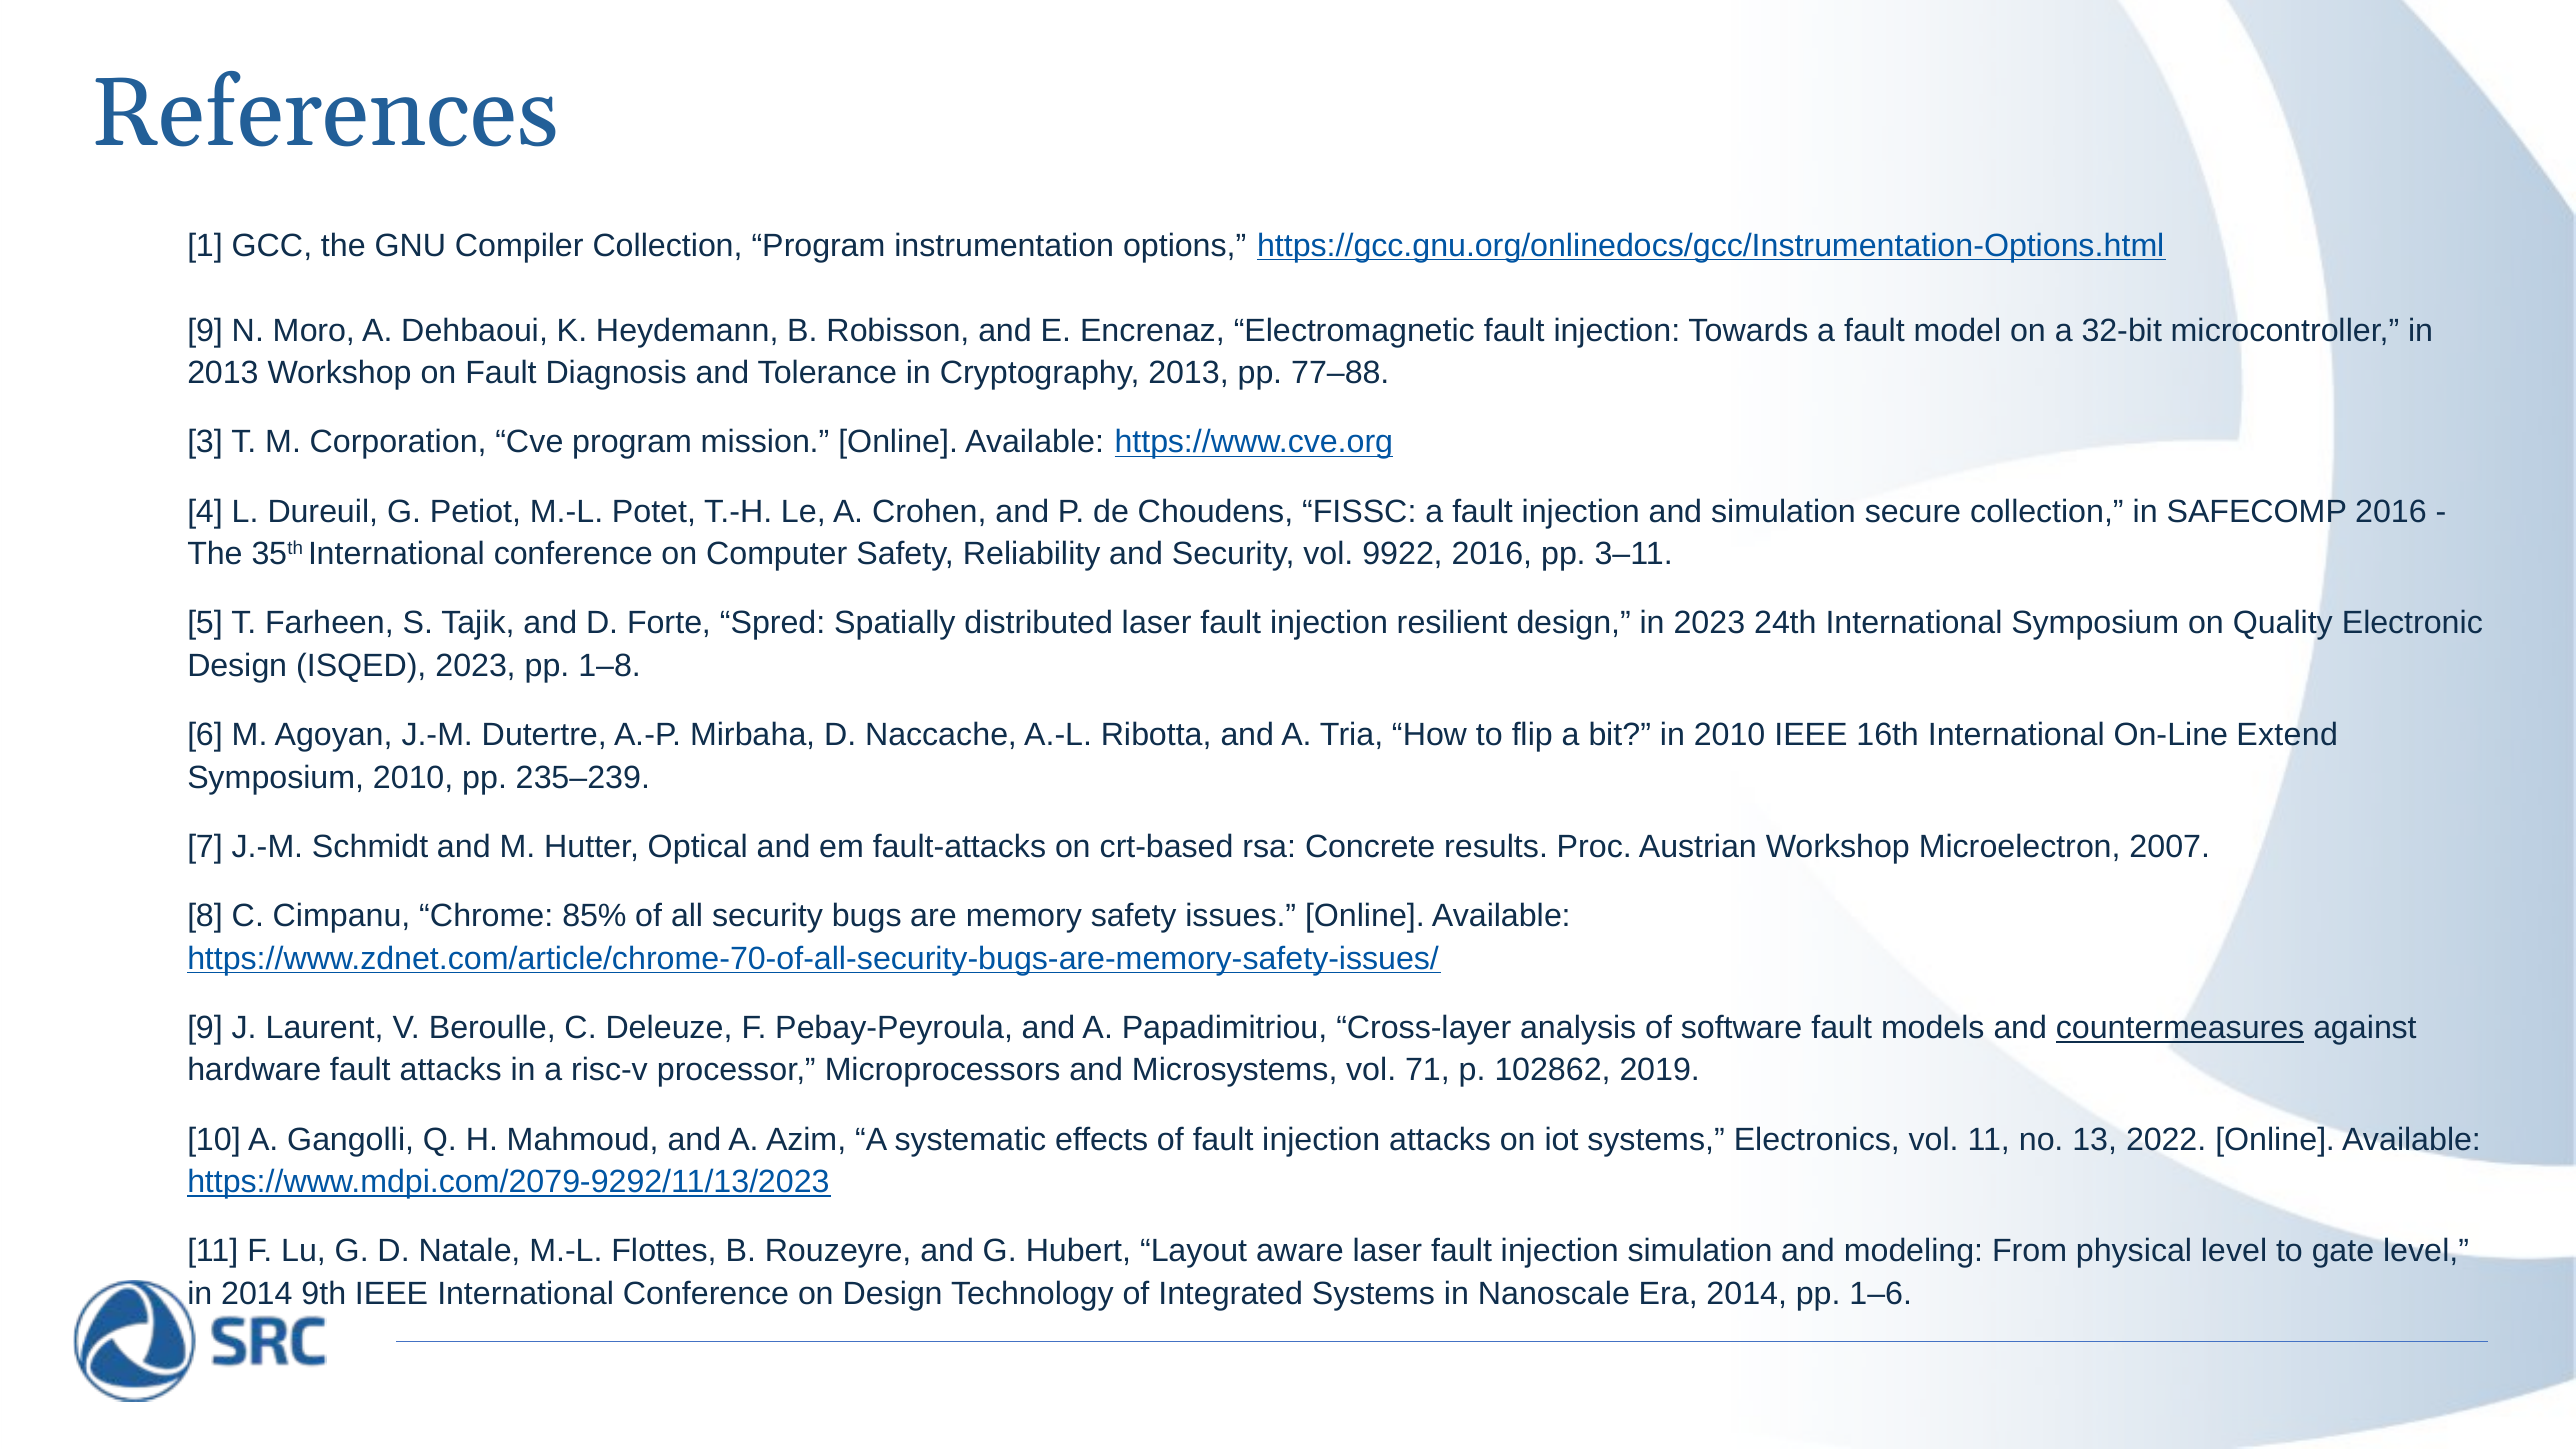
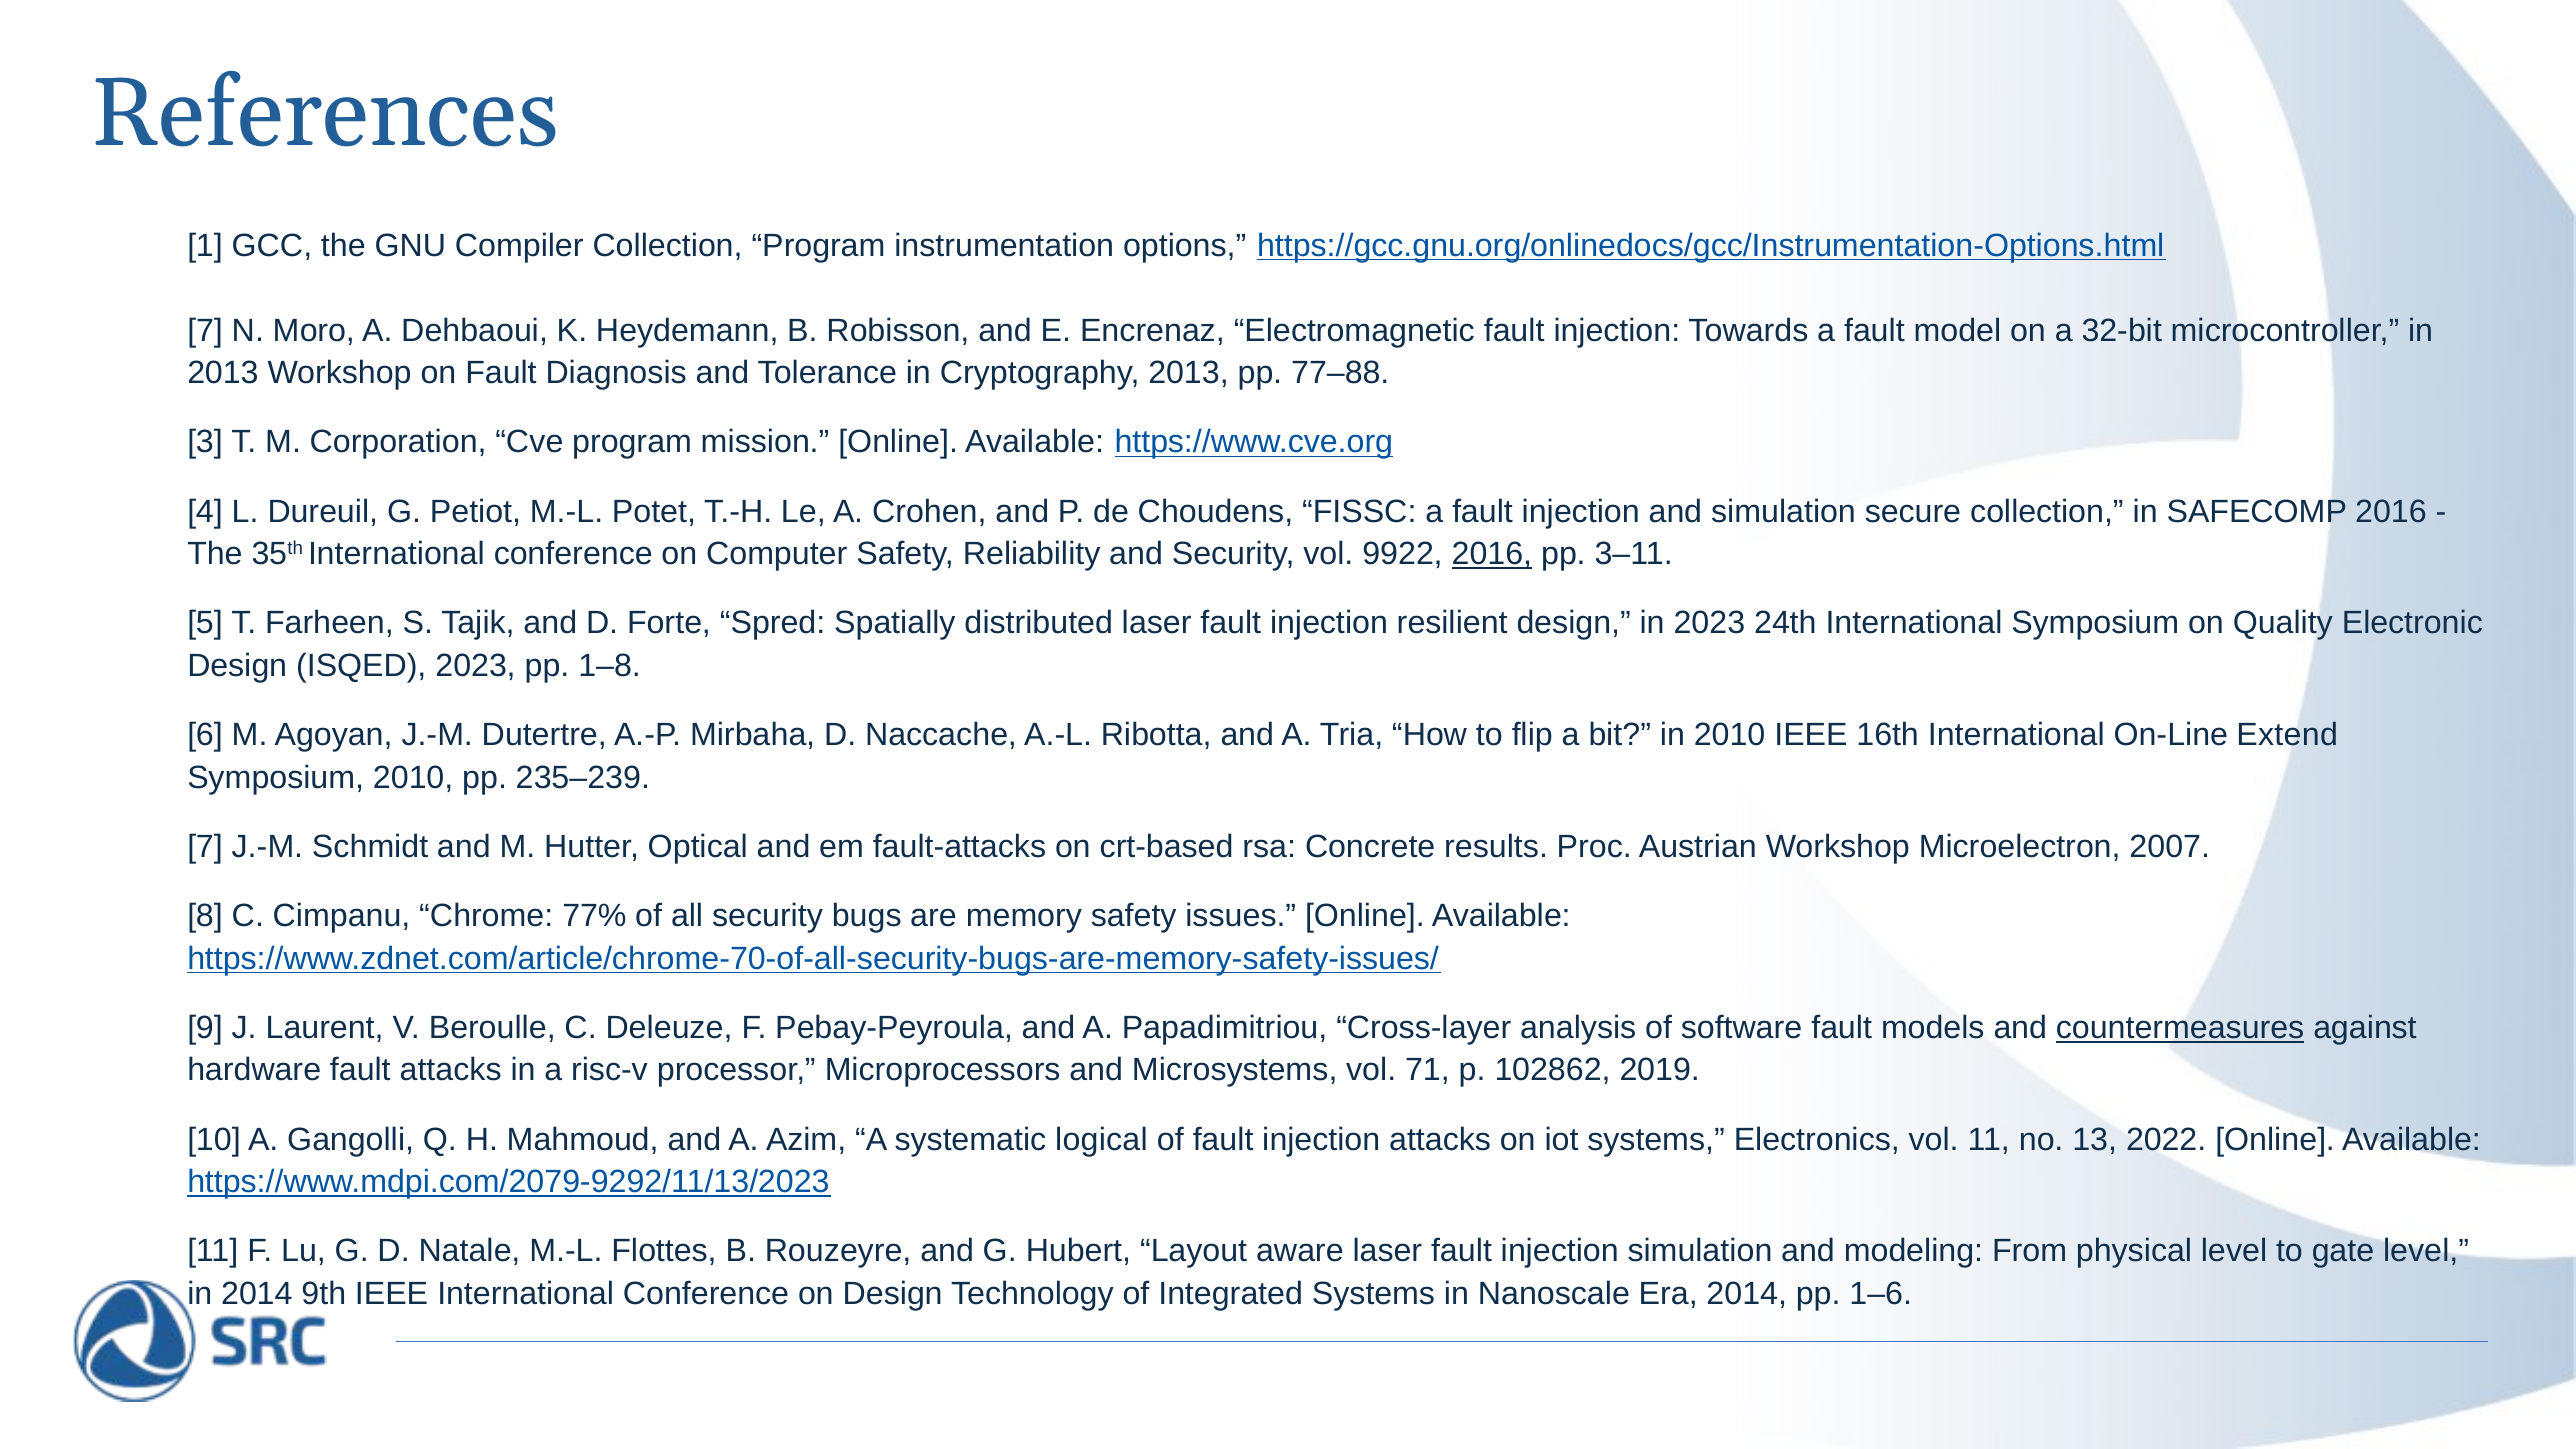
9: 9 -> 7 (205, 330)
2016 underline: none -> present (1492, 554)
85%: 85% -> 77% (594, 916)
effects: effects -> logical (1101, 1139)
